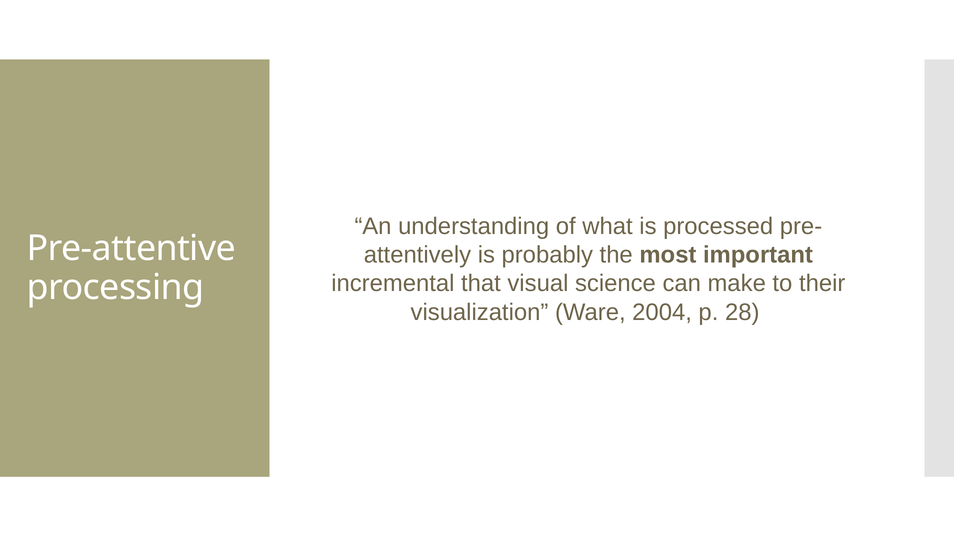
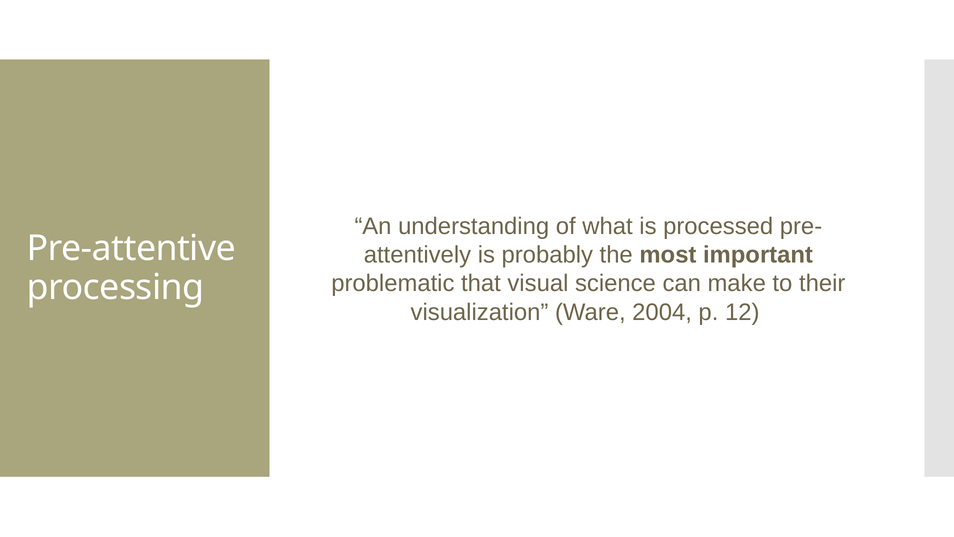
incremental: incremental -> problematic (393, 283)
28: 28 -> 12 (742, 312)
